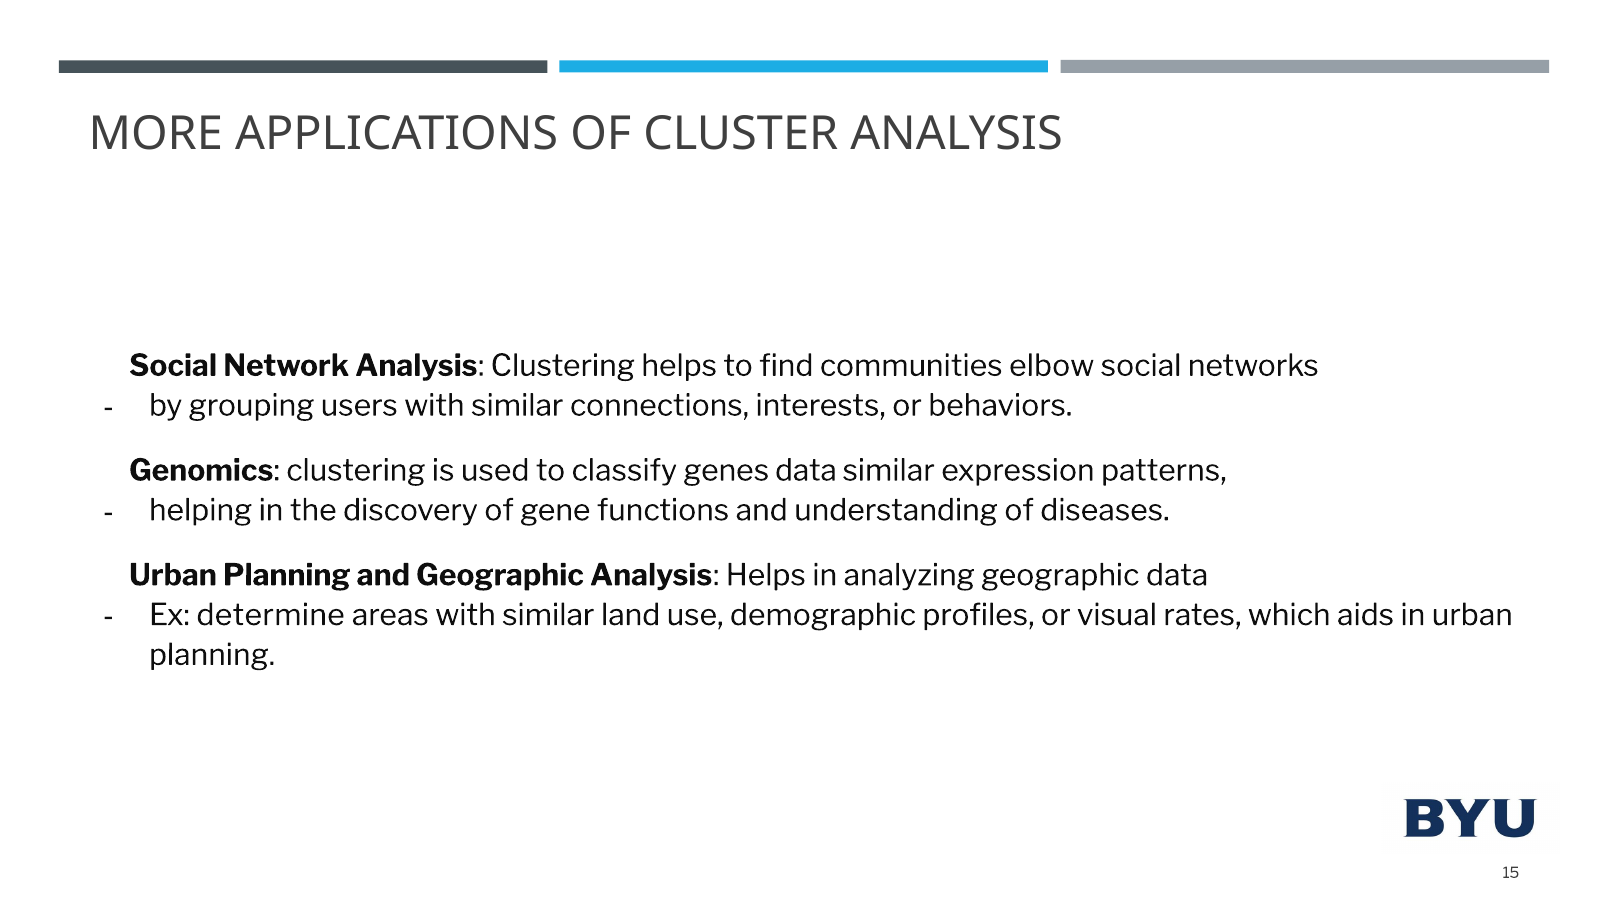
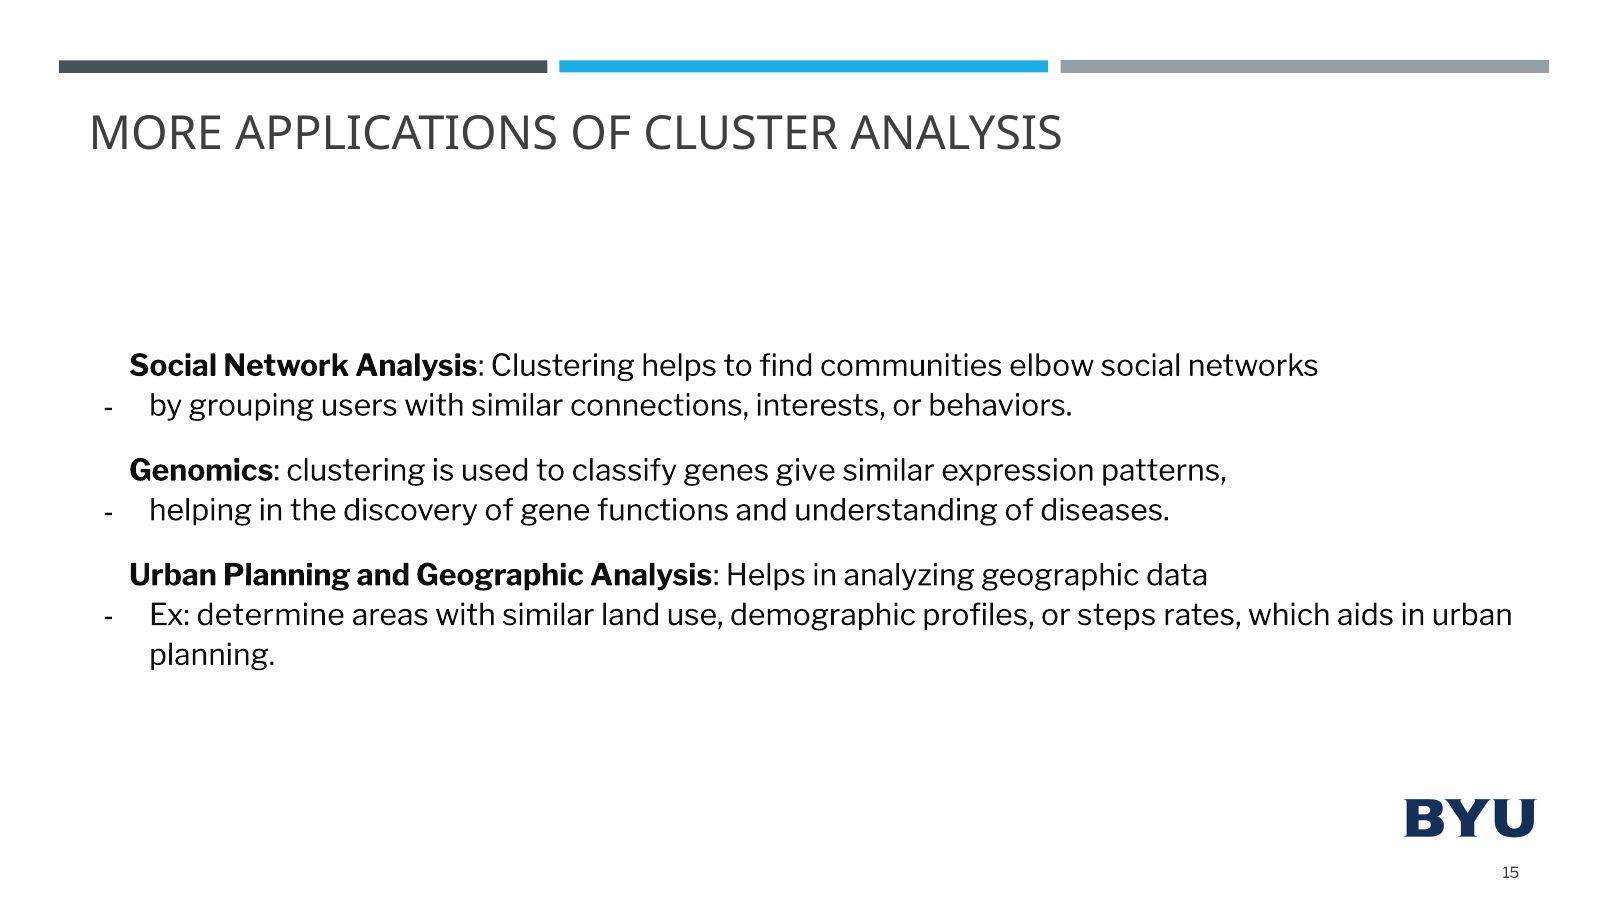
genes data: data -> give (806, 470)
visual: visual -> steps (1117, 615)
